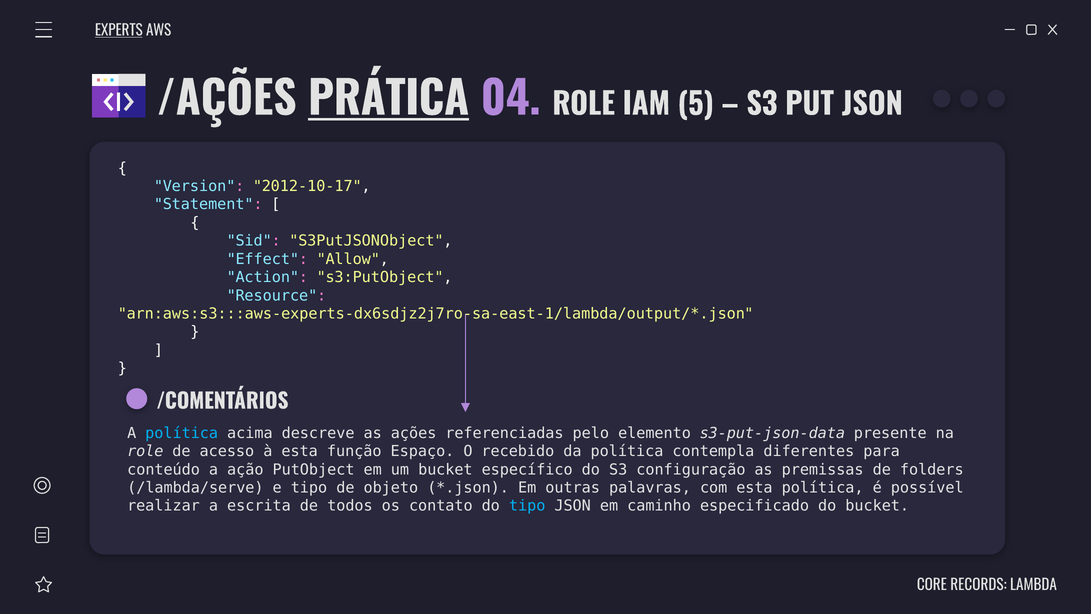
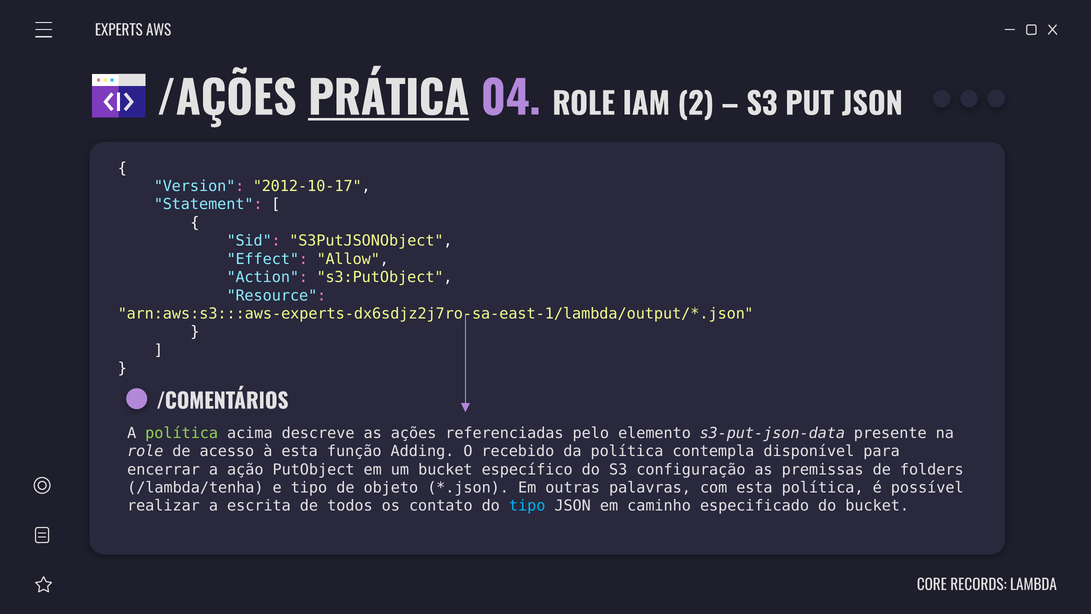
EXPERTS underline: present -> none (119, 31)
5: 5 -> 2 (696, 105)
política colour: light blue -> light green (182, 433)
Espaço: Espaço -> Adding (422, 451)
diferentes: diferentes -> disponível (809, 451)
conteúdo: conteúdo -> encerrar (164, 469)
/lambda/serve: /lambda/serve -> /lambda/tenha (195, 487)
